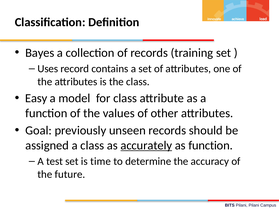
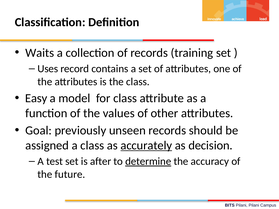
Bayes: Bayes -> Waits (40, 53)
as function: function -> decision (211, 146)
time: time -> after (101, 162)
determine underline: none -> present (148, 162)
